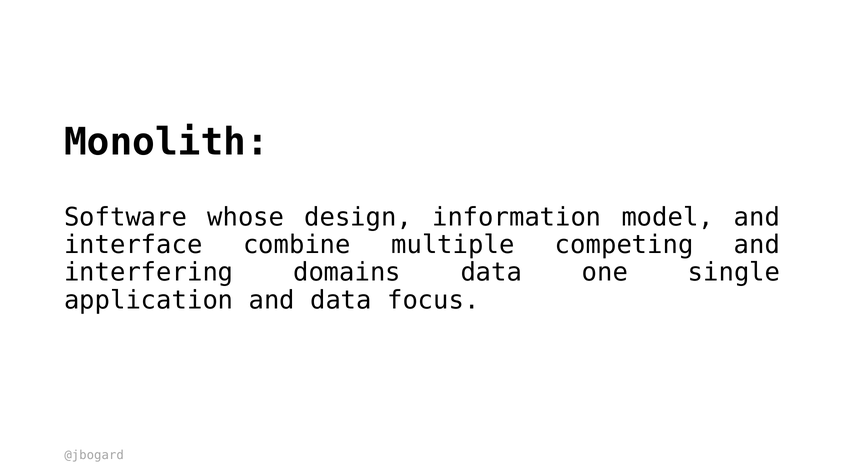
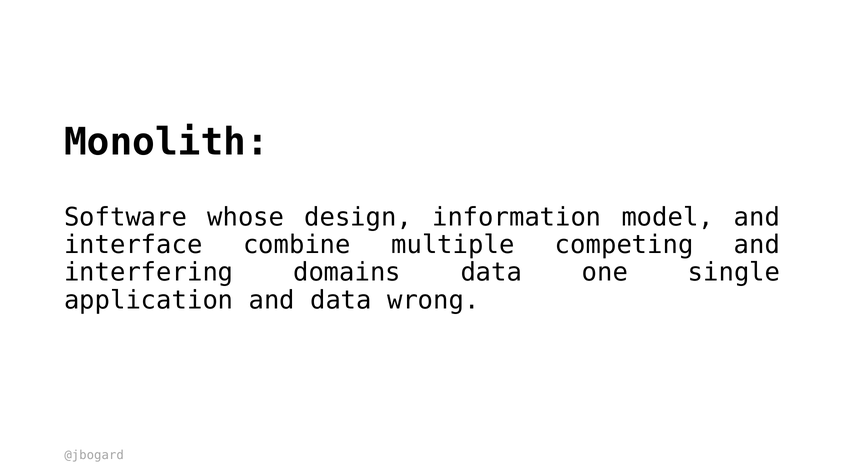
focus: focus -> wrong (433, 300)
